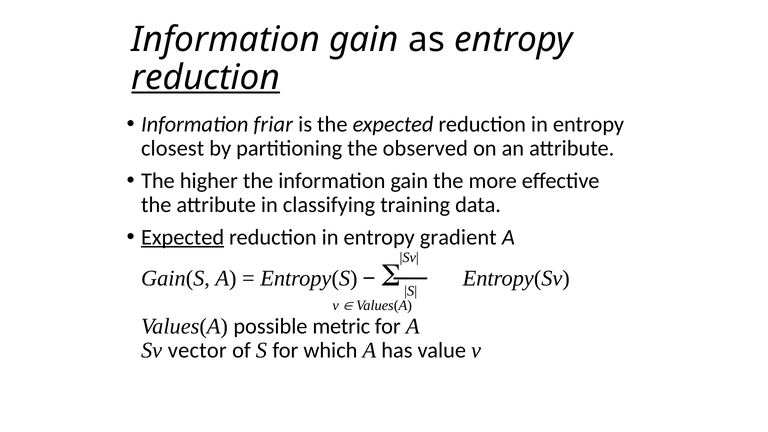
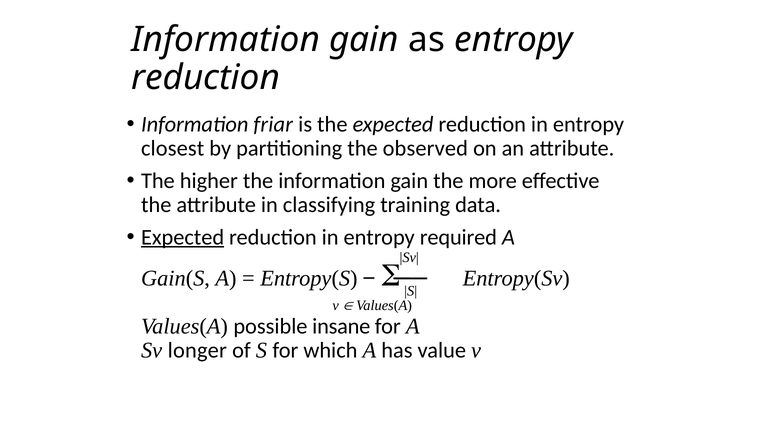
reduction underline: present -> none (206, 78)
gradient: gradient -> required (458, 237)
metric: metric -> insane (341, 326)
vector: vector -> longer (197, 351)
